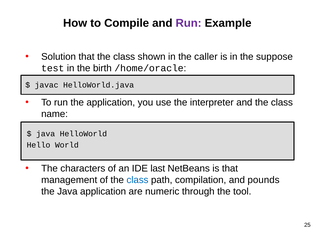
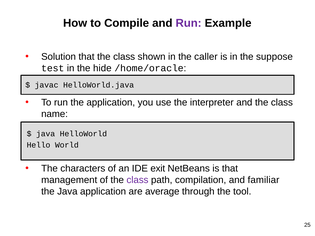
birth: birth -> hide (102, 68)
last: last -> exit (158, 169)
class colour: blue -> purple (137, 180)
pounds: pounds -> familiar (264, 180)
numeric: numeric -> average (162, 192)
